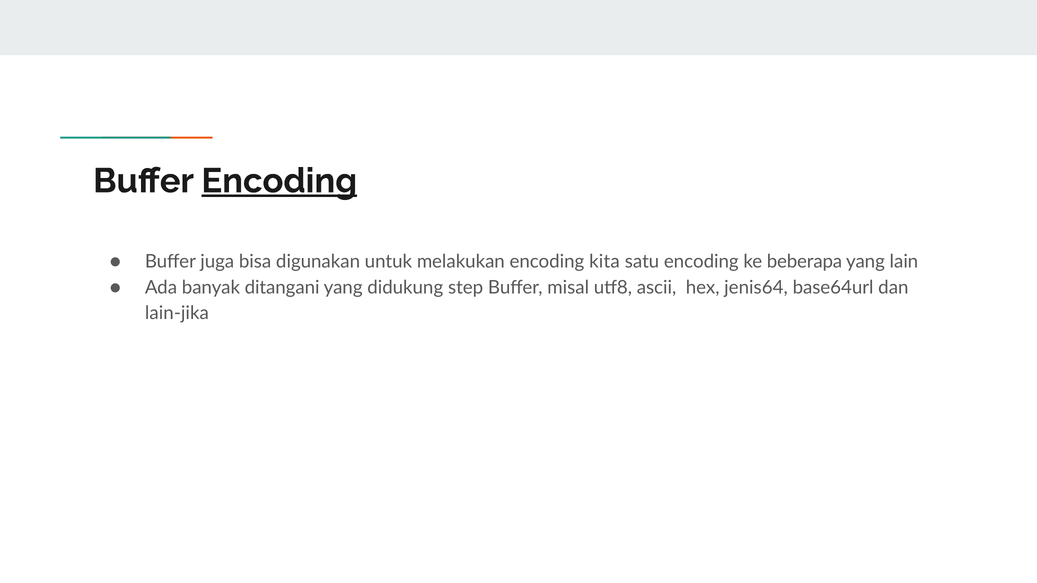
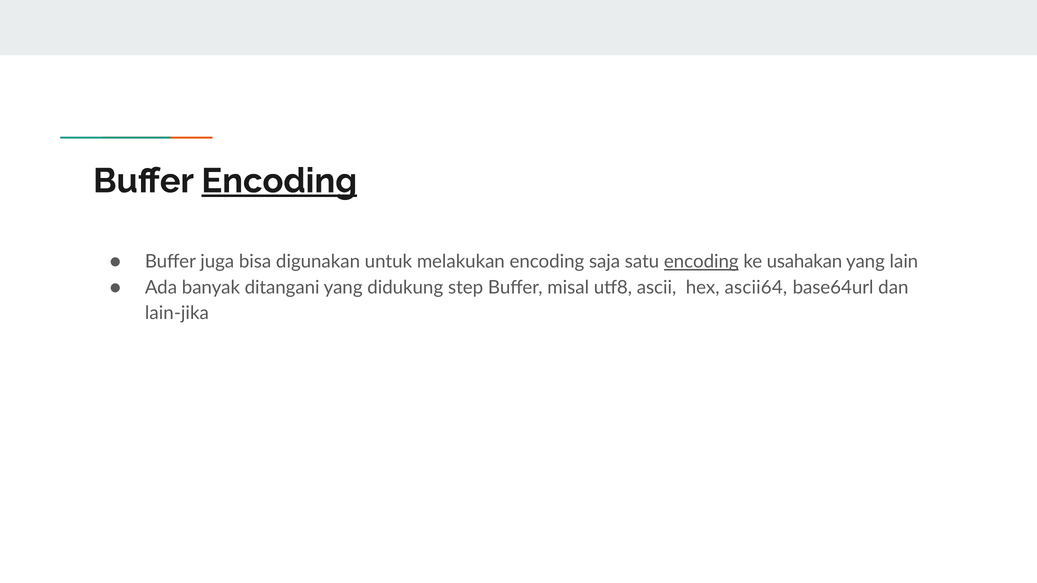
kita: kita -> saja (605, 262)
encoding underline: none -> present (701, 262)
beberapa: beberapa -> usahakan (804, 262)
jenis64: jenis64 -> ascii64 (756, 288)
